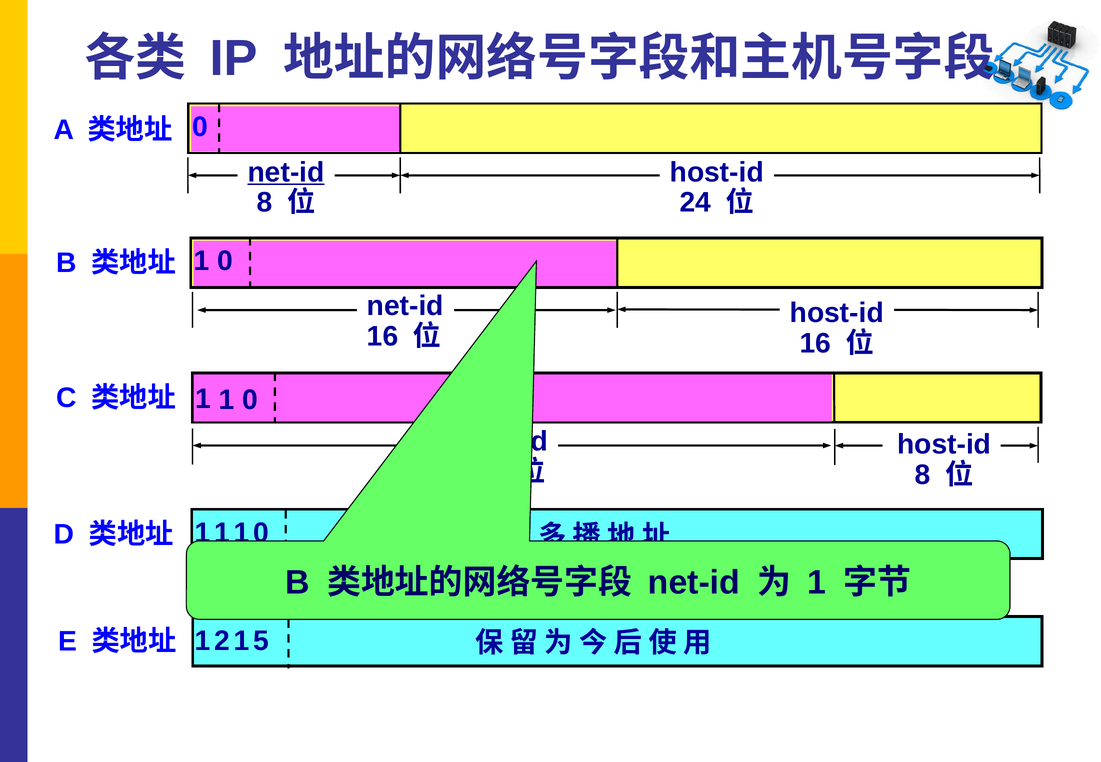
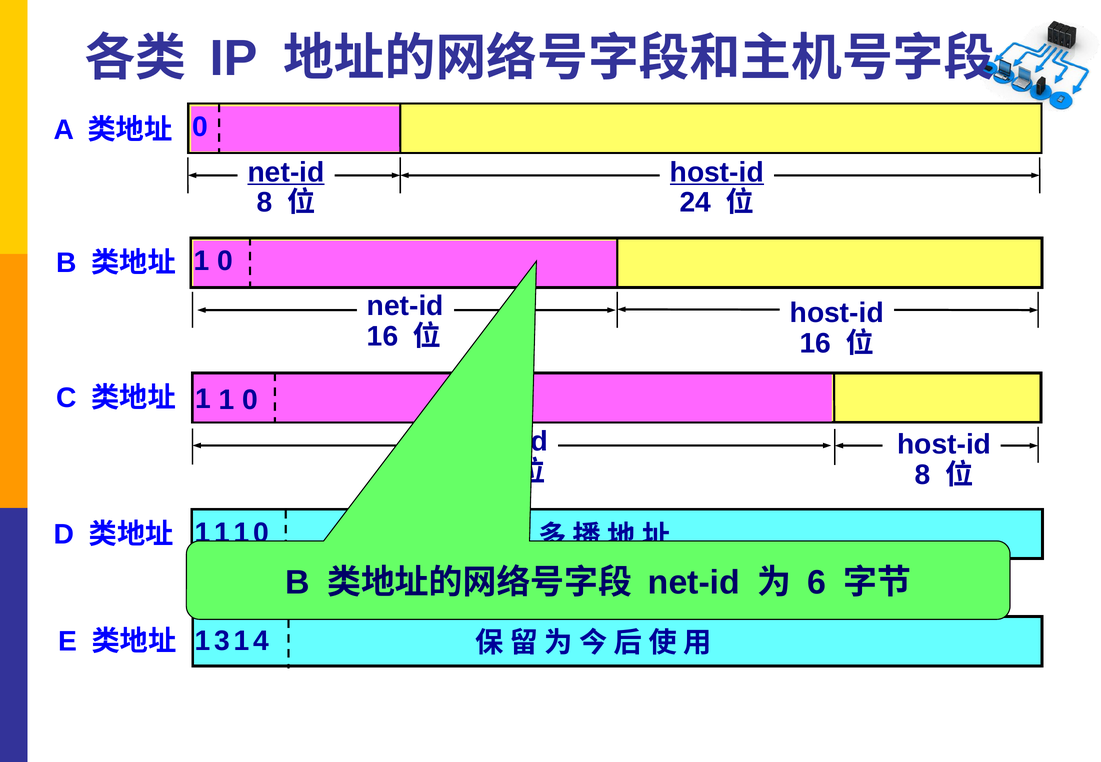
host-id underline: none -> present (717, 172)
1: 1 -> 6 (816, 583)
2: 2 -> 3 (222, 641)
5: 5 -> 4 (261, 641)
